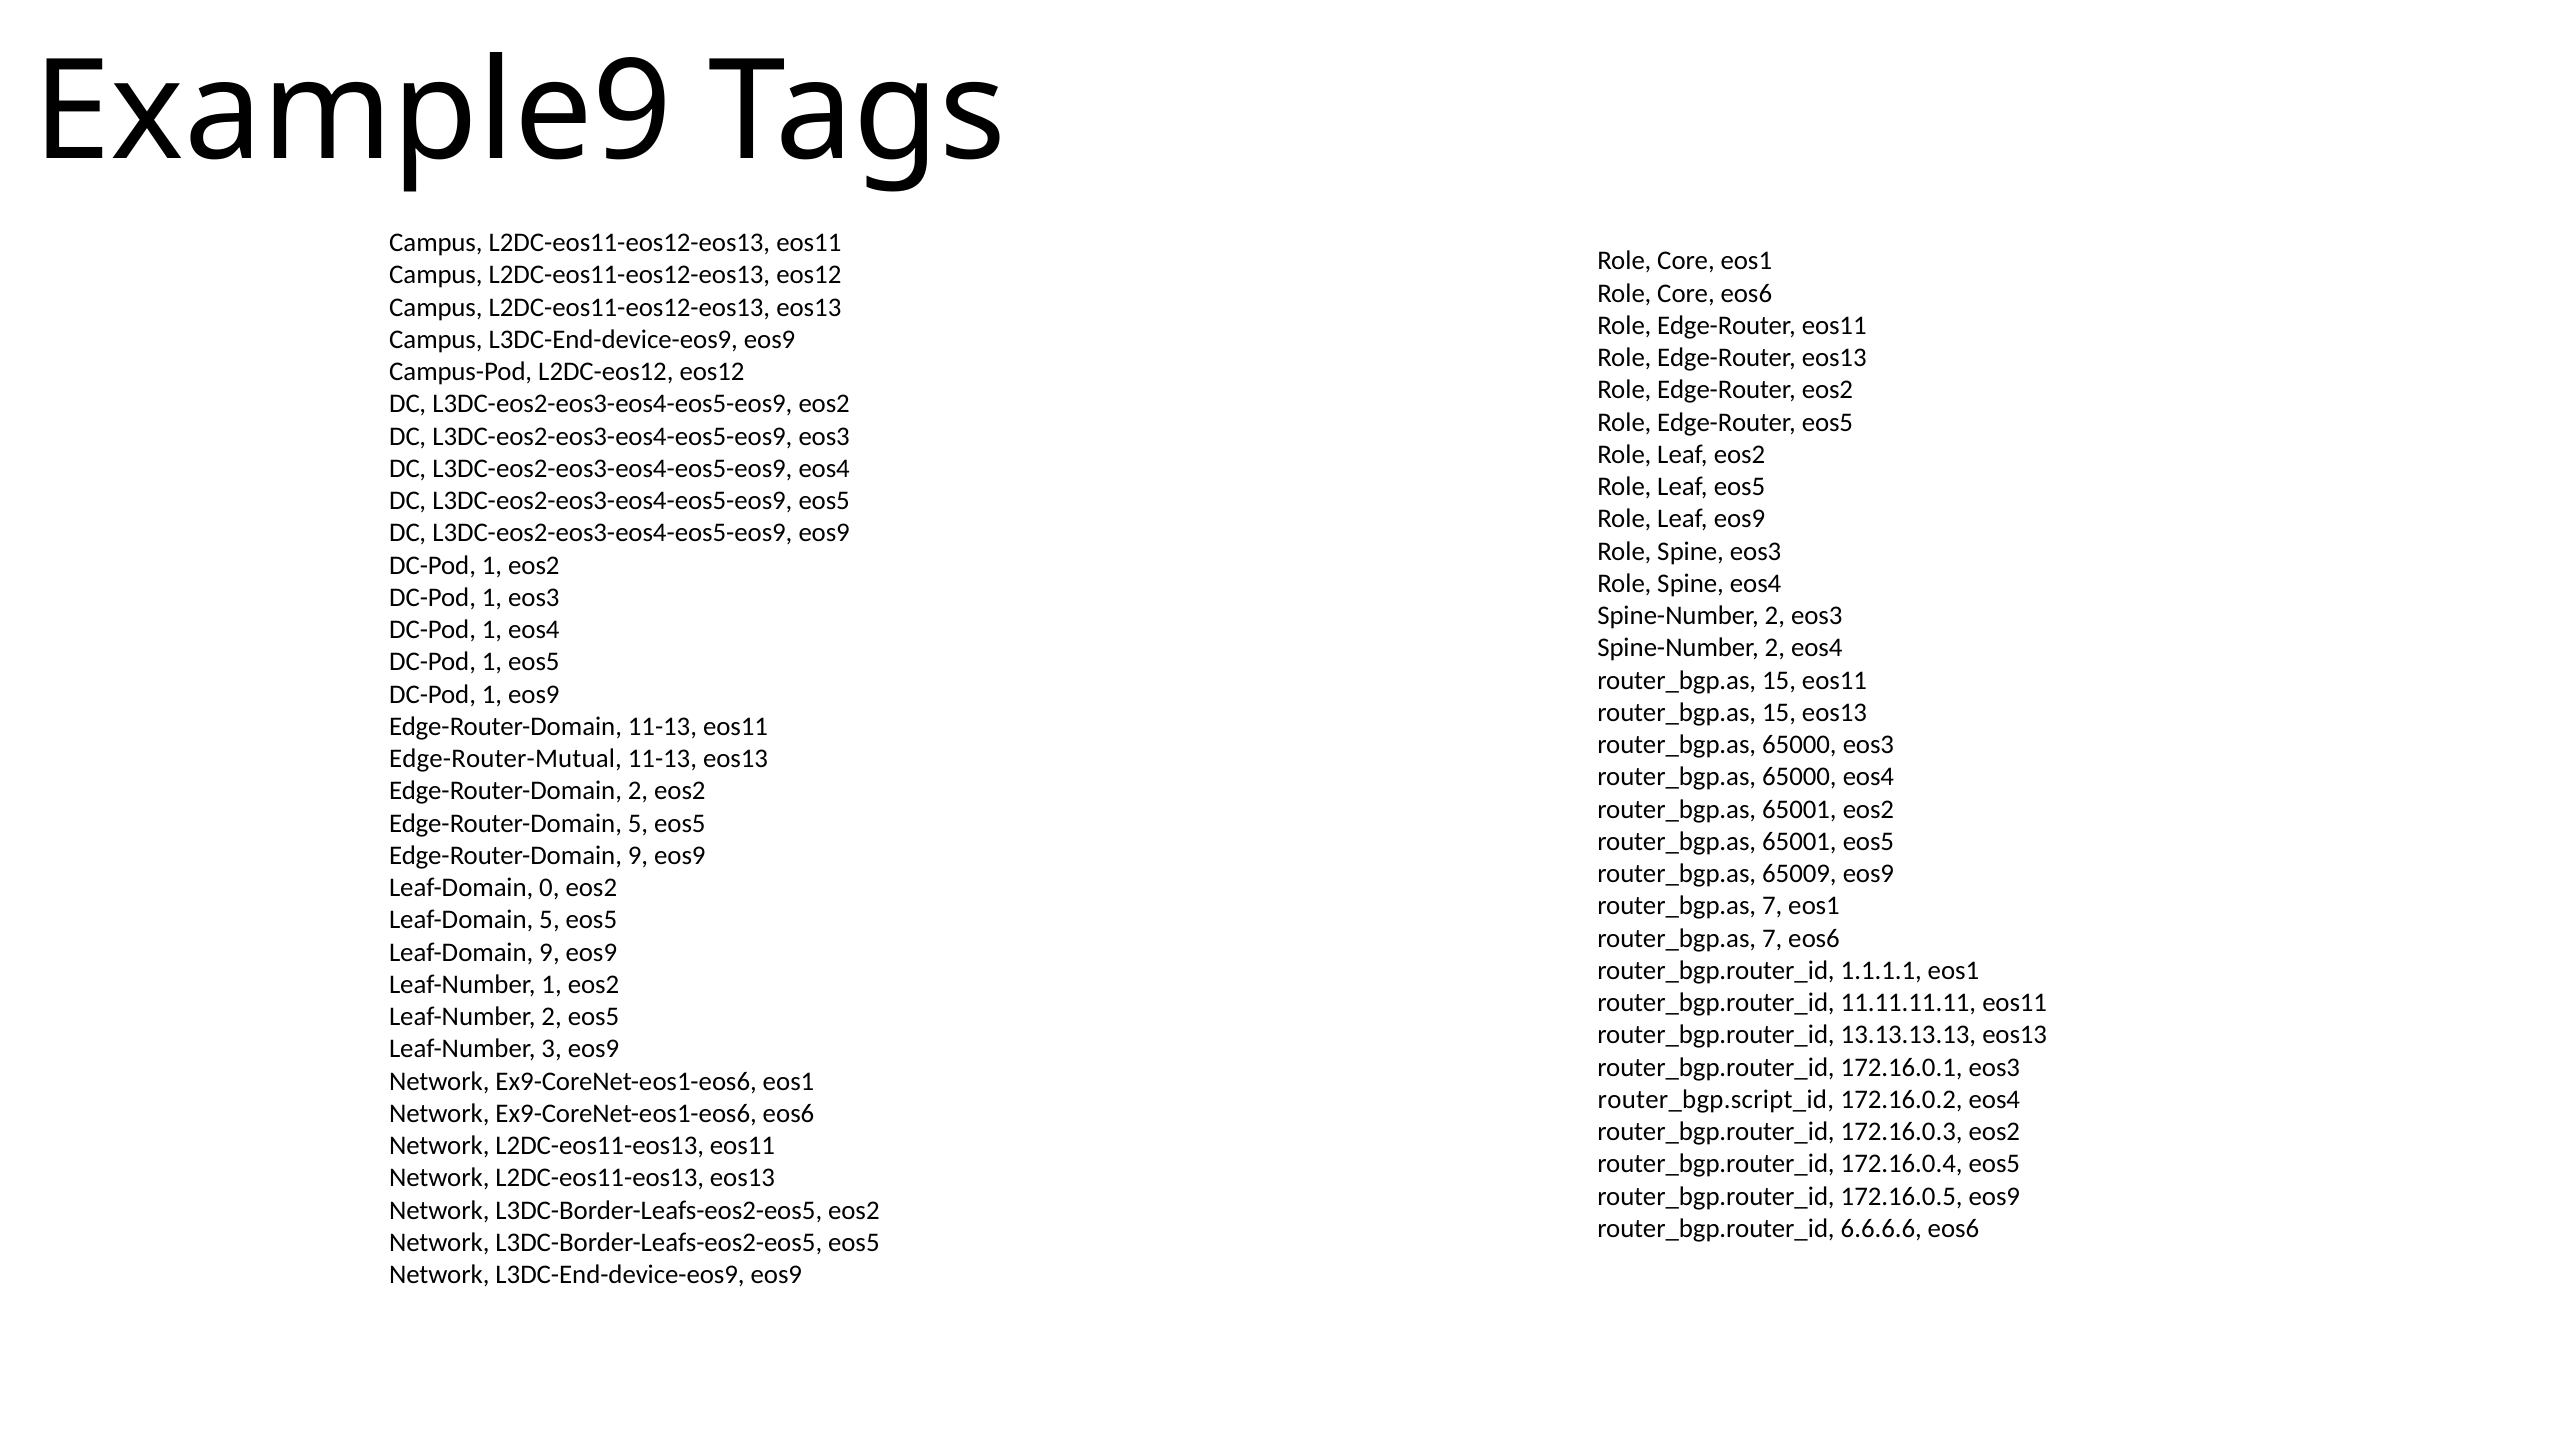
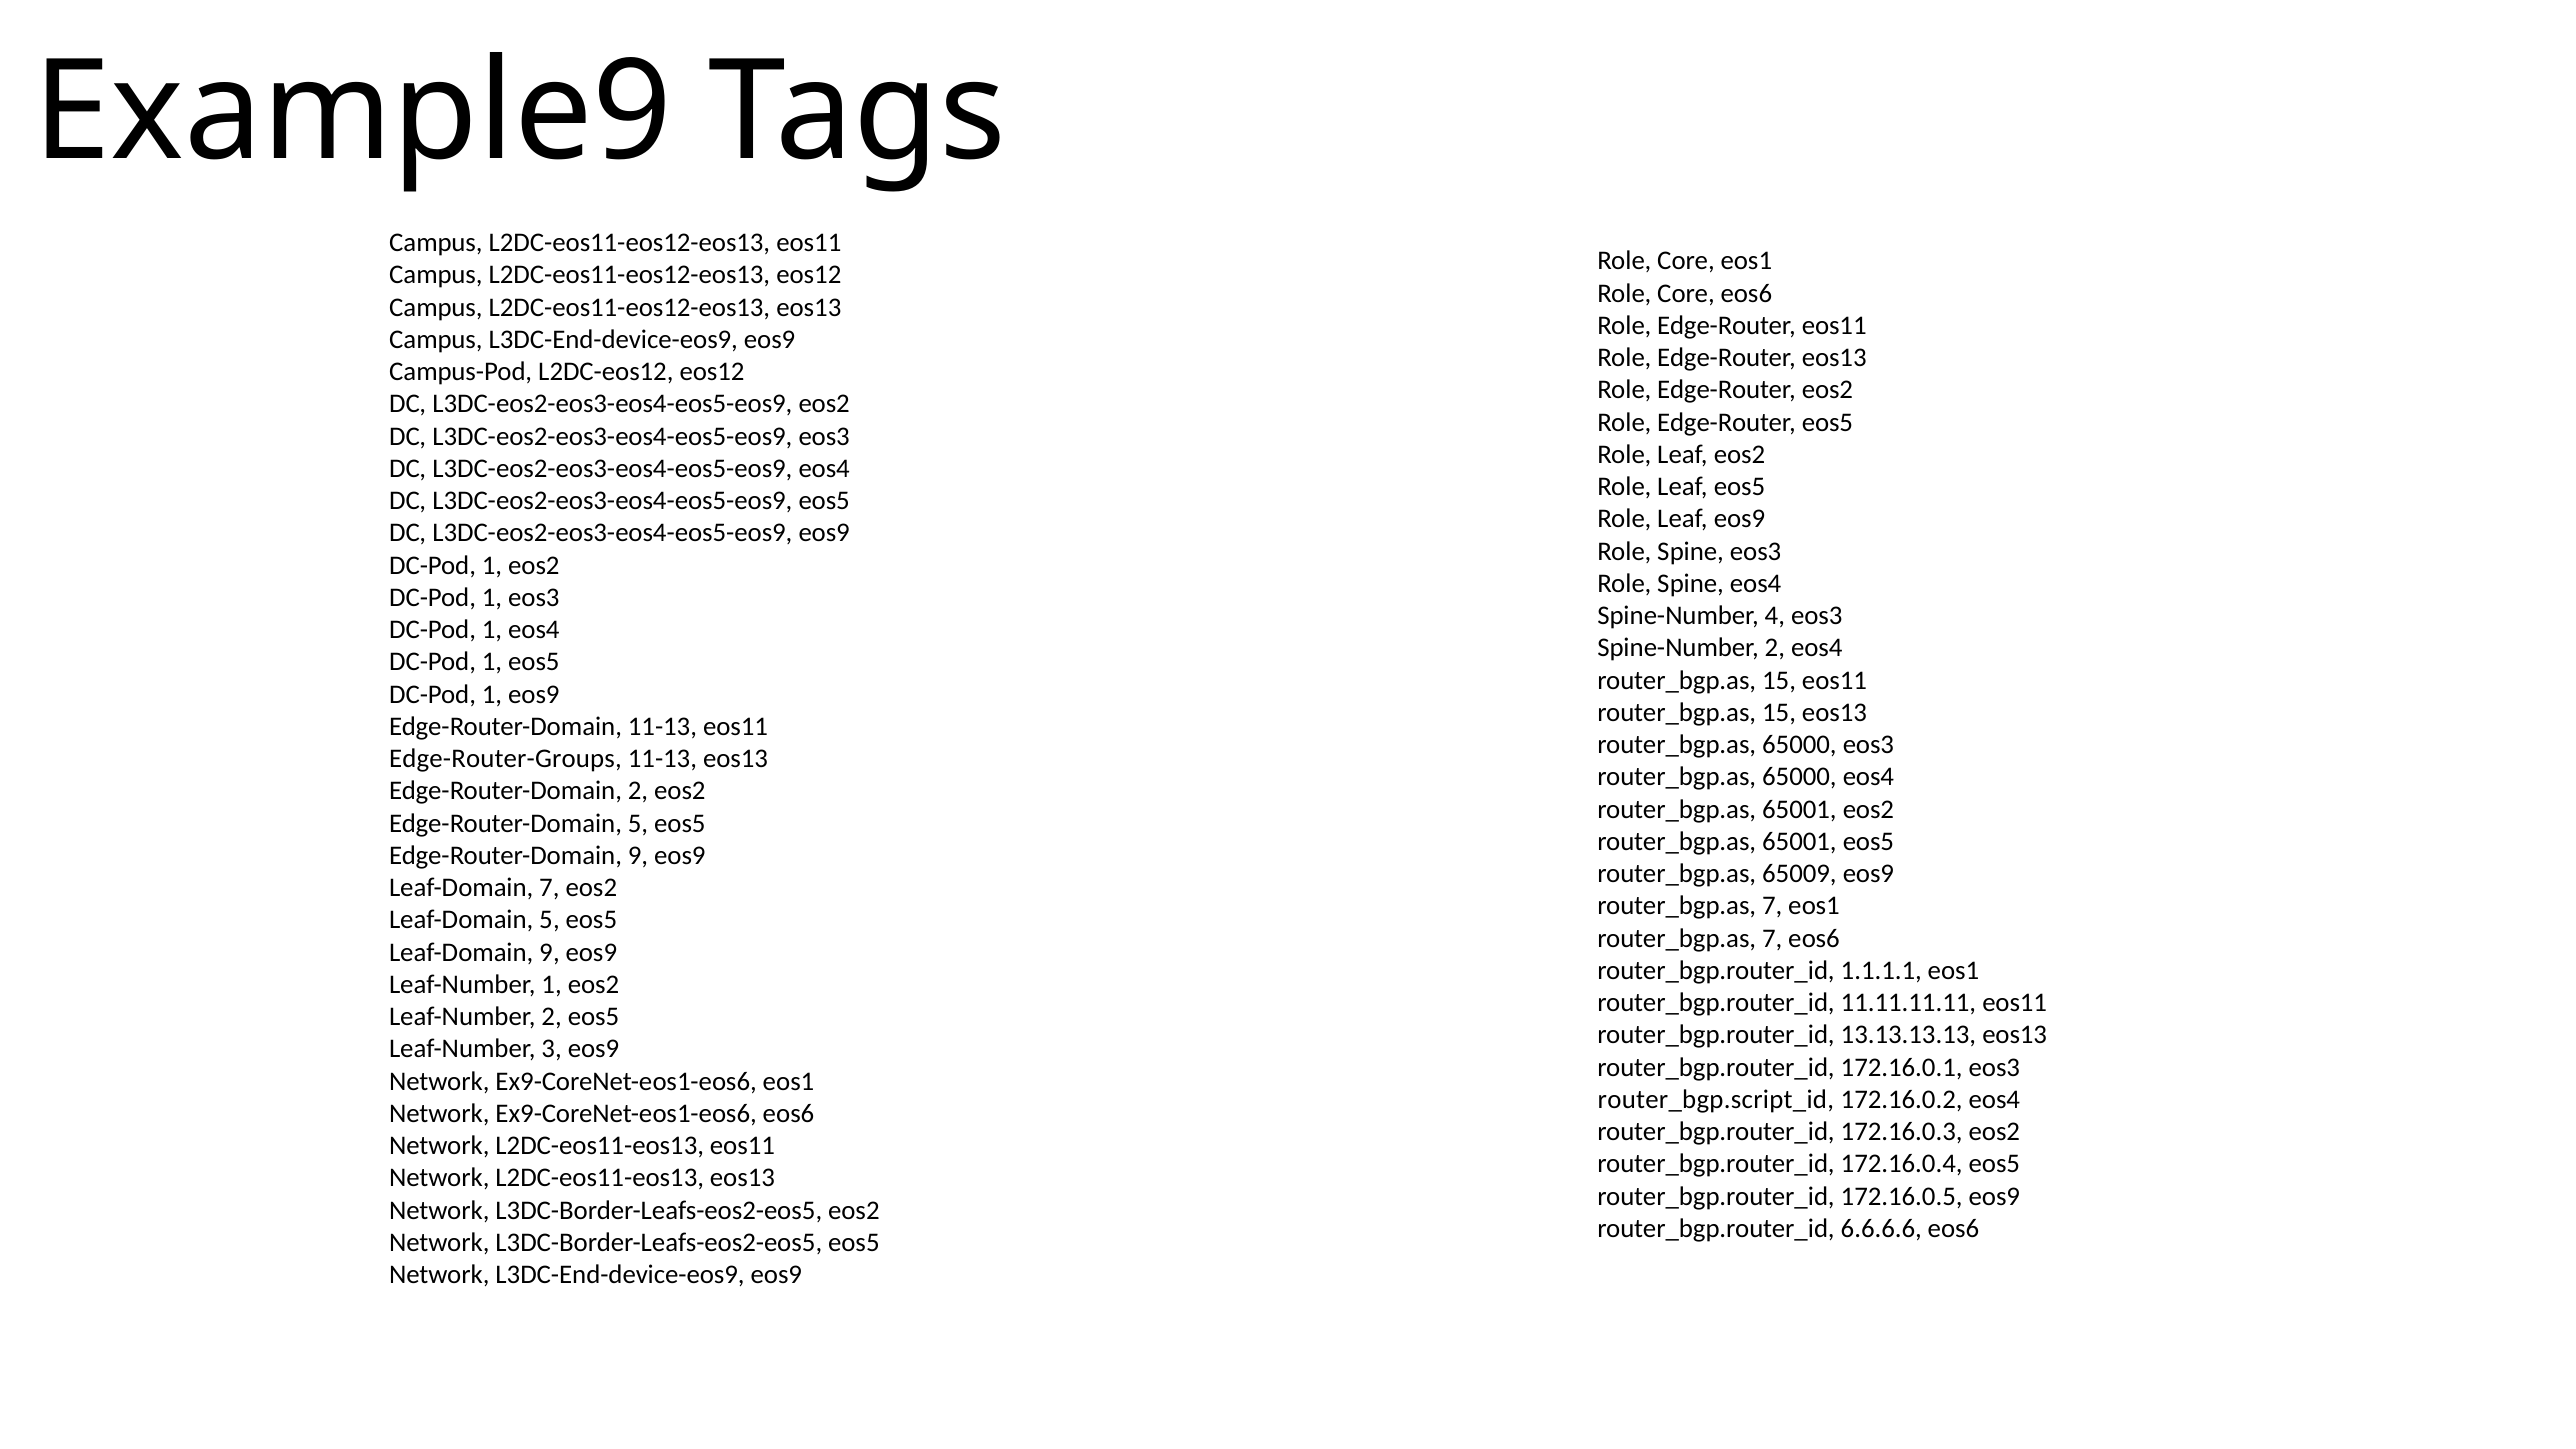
2: 2 -> 4 (1775, 616)
Edge-Router-Mutual: Edge-Router-Mutual -> Edge-Router-Groups (506, 759)
Leaf-Domain 0: 0 -> 7 (549, 888)
